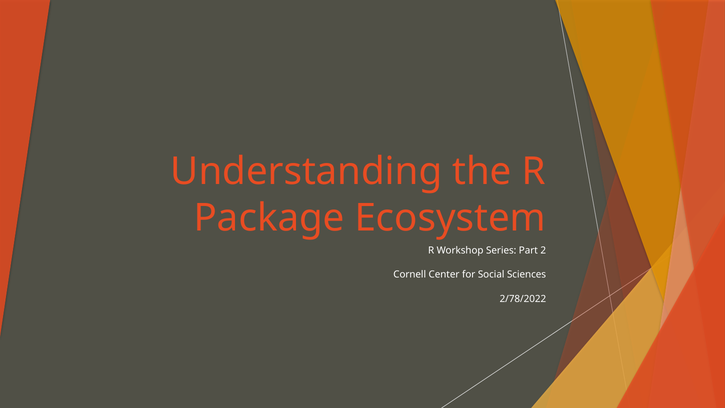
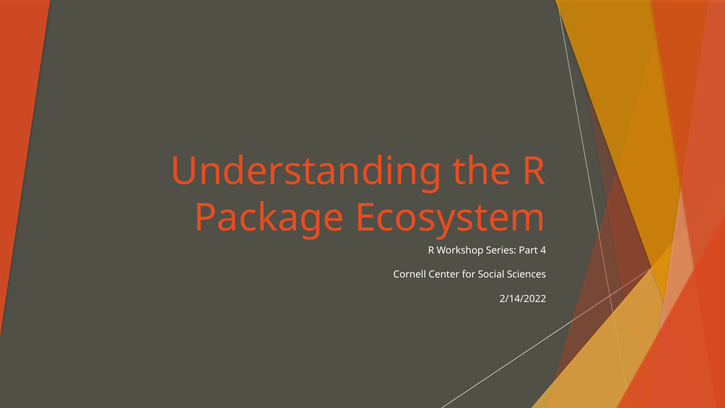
2: 2 -> 4 (543, 250)
2/78/2022: 2/78/2022 -> 2/14/2022 (523, 299)
